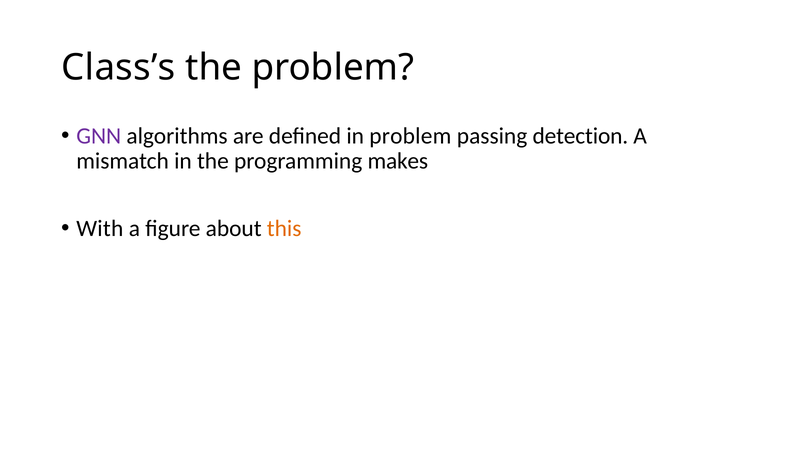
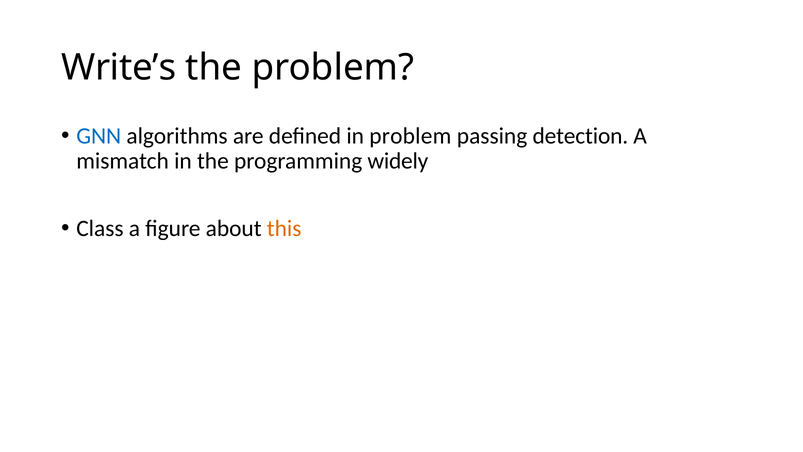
Class’s: Class’s -> Write’s (119, 67)
GNN colour: purple -> blue (99, 136)
makes: makes -> widely (398, 161)
With: With -> Class (100, 228)
